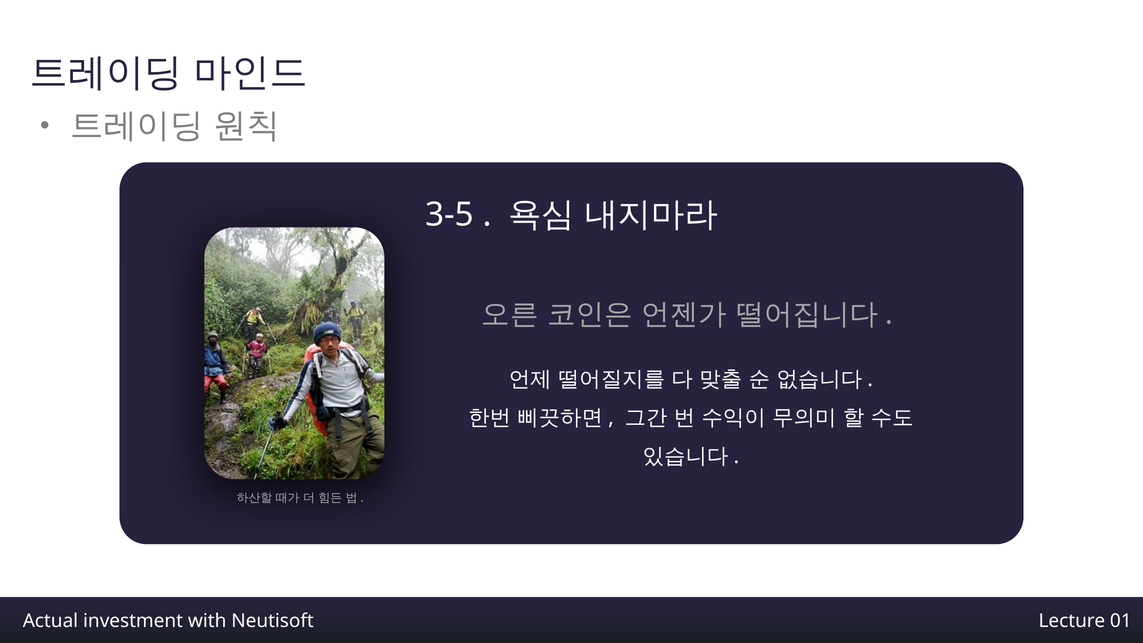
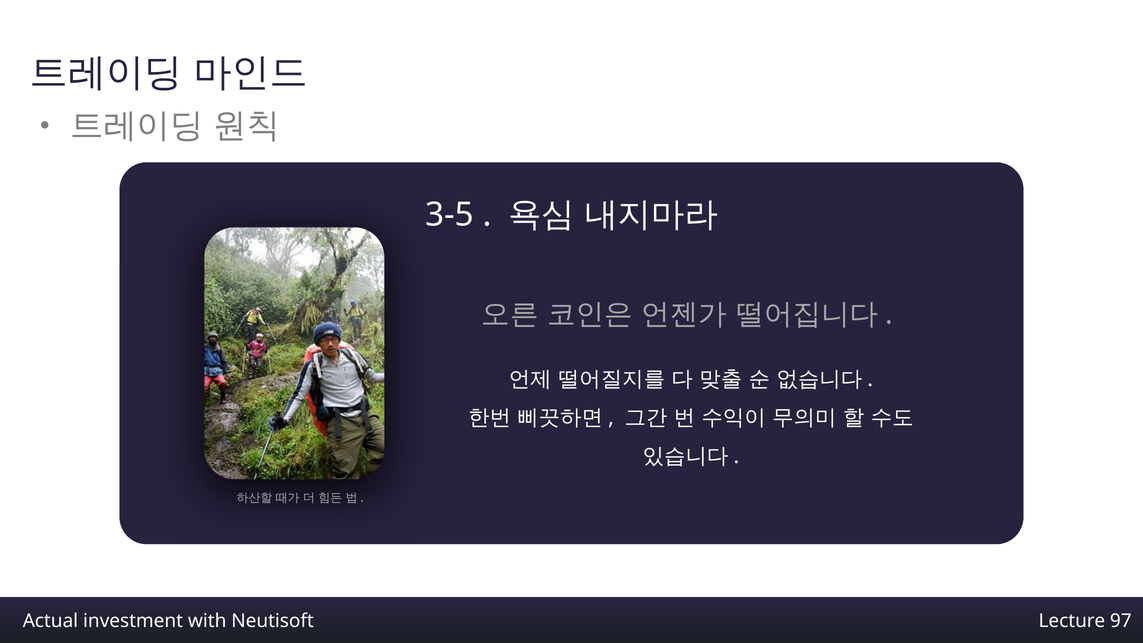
01: 01 -> 97 (1121, 621)
